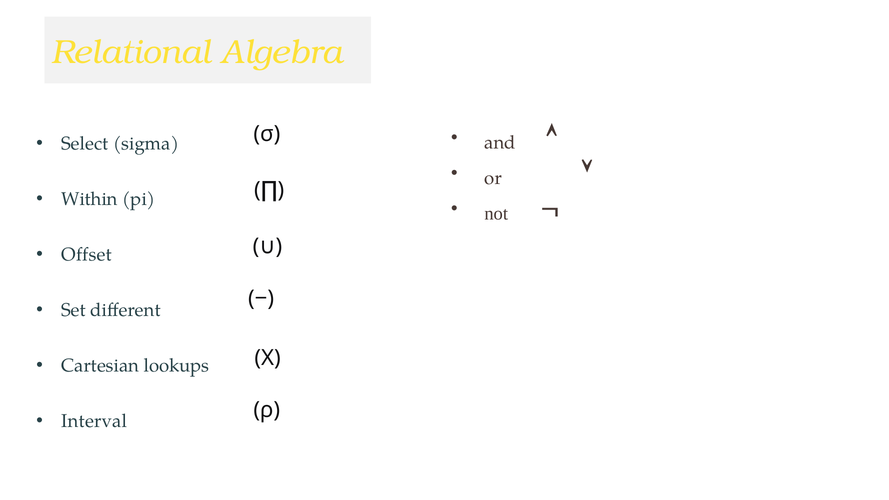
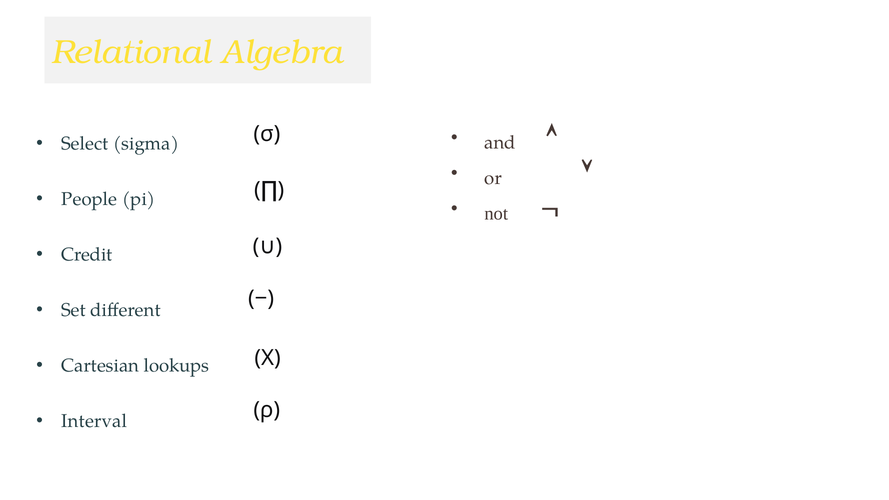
Within: Within -> People (89, 199)
Offset: Offset -> Credit (87, 255)
